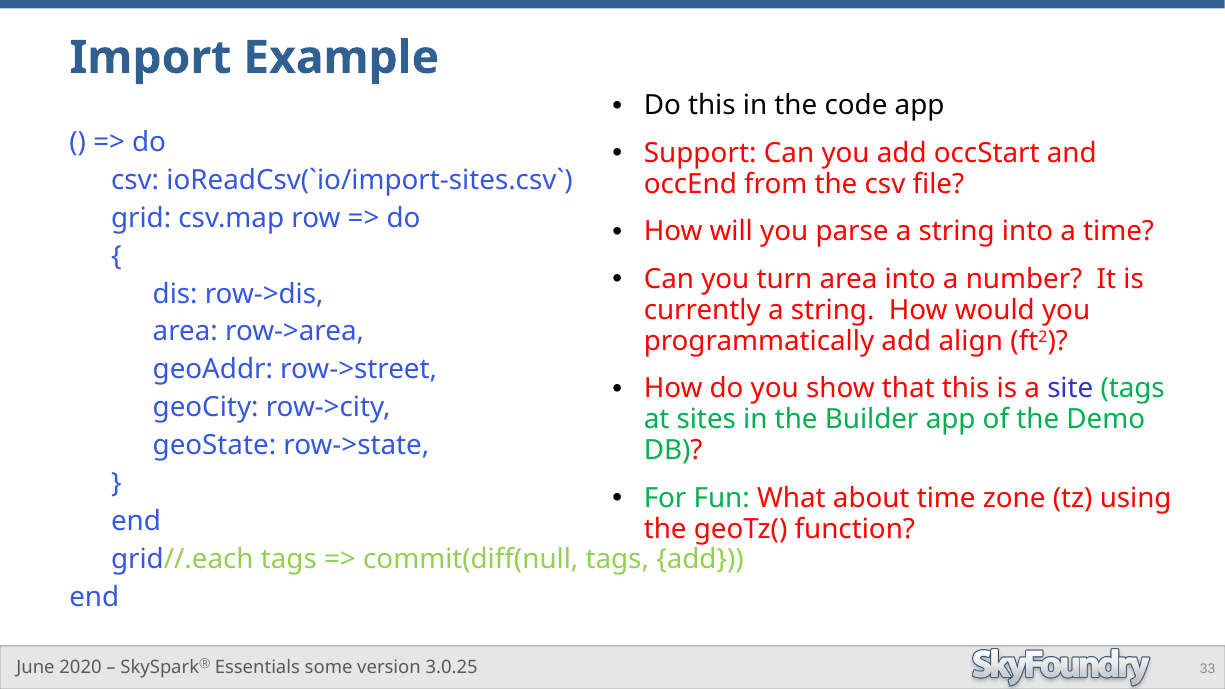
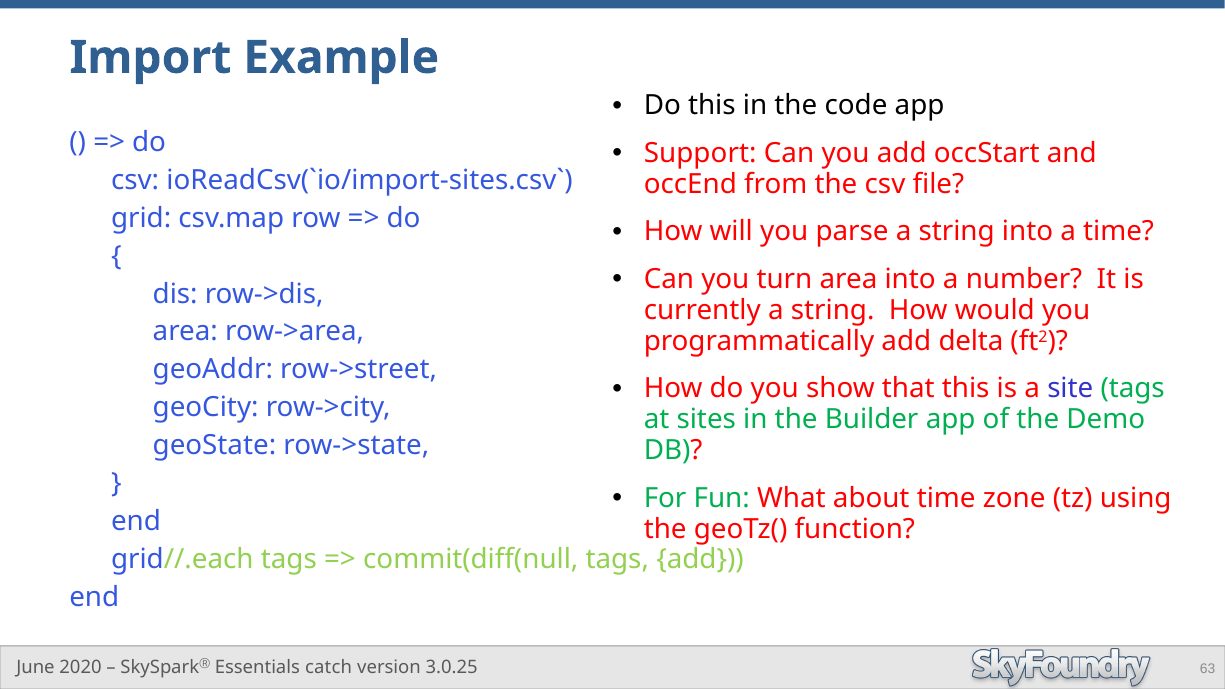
align: align -> delta (971, 341)
some: some -> catch (329, 667)
33: 33 -> 63 (1208, 668)
